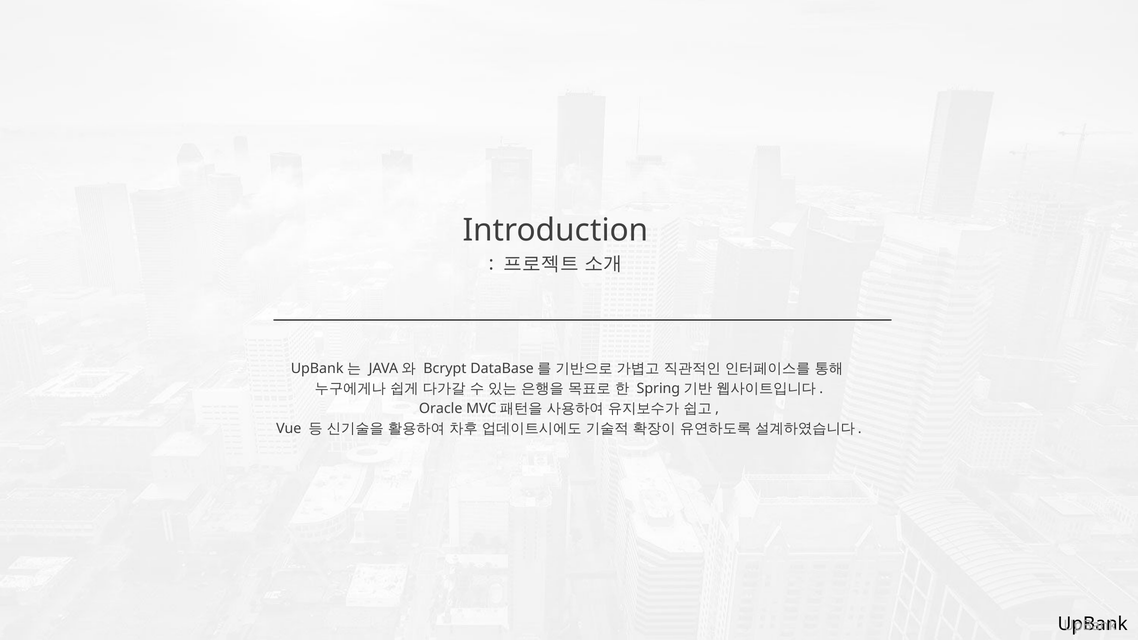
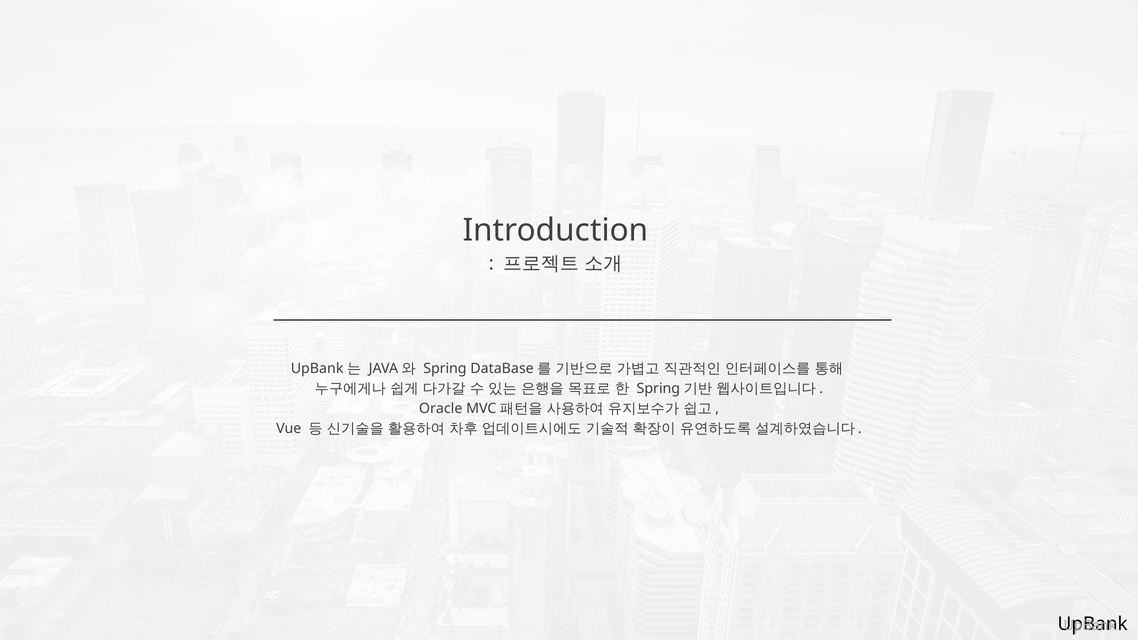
Bcrypt: Bcrypt -> Spring (445, 369)
